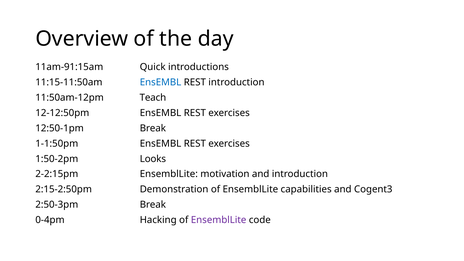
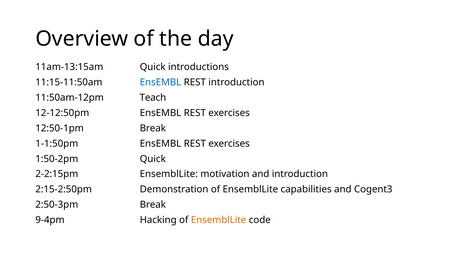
11am-91:15am: 11am-91:15am -> 11am-13:15am (69, 67)
1:50-2pm Looks: Looks -> Quick (153, 159)
0-4pm: 0-4pm -> 9-4pm (50, 220)
EnsemblLite colour: purple -> orange (219, 220)
